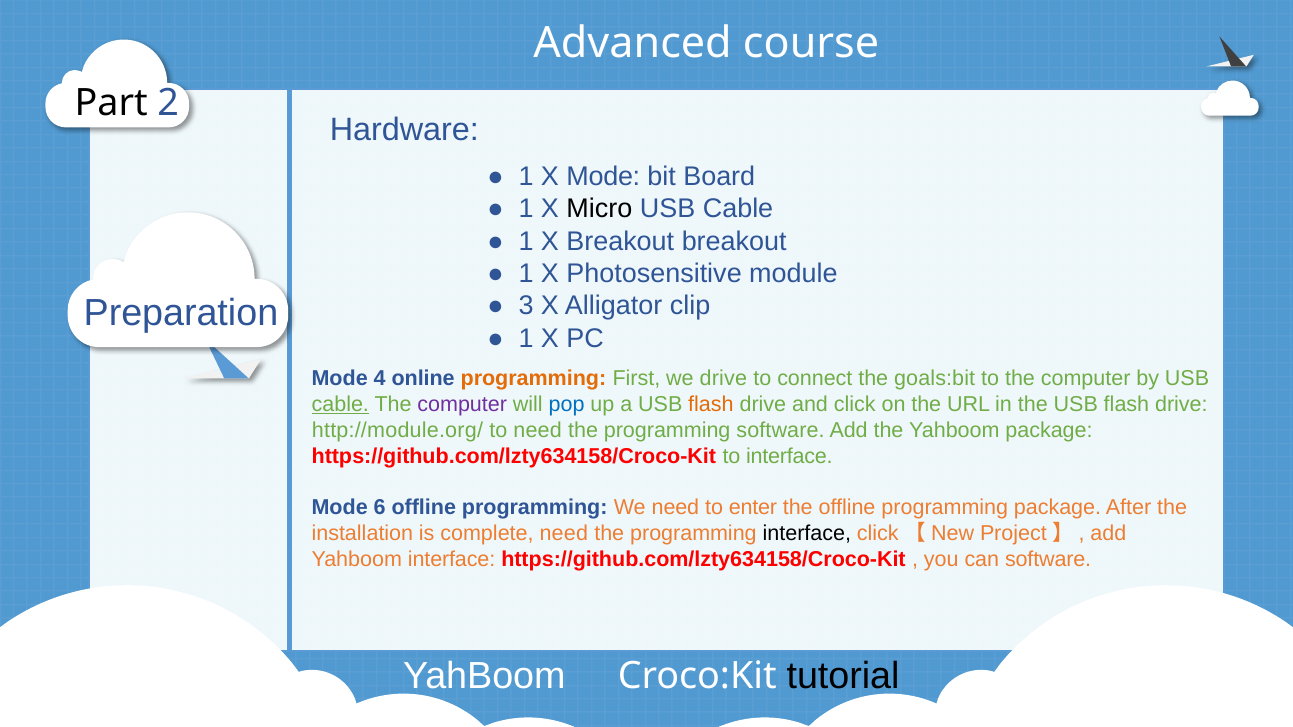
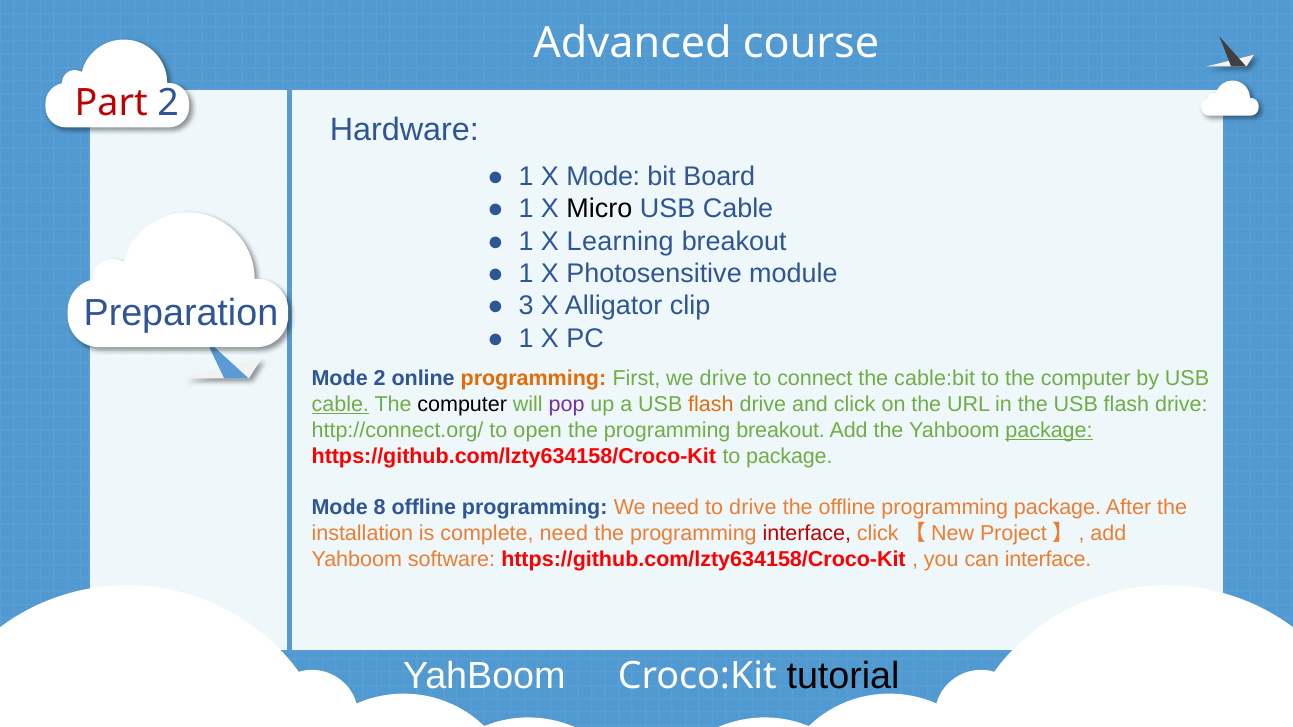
Part colour: black -> red (111, 103)
X Breakout: Breakout -> Learning (620, 241)
Mode 4: 4 -> 2 (380, 379)
goals:bit: goals:bit -> cable:bit (935, 379)
computer colour: purple -> black (462, 405)
pop colour: blue -> purple (567, 405)
http://module.org/: http://module.org/ -> http://connect.org/ (398, 430)
to need: need -> open (538, 430)
programming software: software -> breakout (781, 430)
package underline: none -> present (1049, 430)
to interface: interface -> package (789, 456)
6: 6 -> 8 (380, 508)
to enter: enter -> drive (753, 508)
interface colour: black -> red (807, 534)
Yahboom interface: interface -> software (452, 560)
can software: software -> interface (1048, 560)
